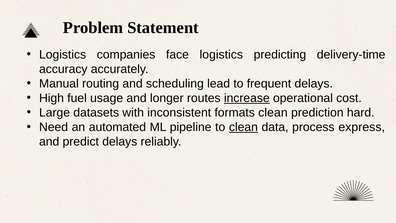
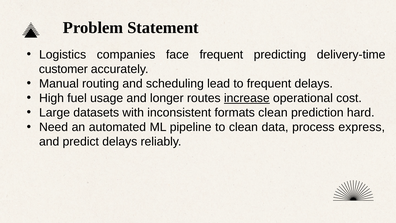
face logistics: logistics -> frequent (221, 54)
accuracy: accuracy -> customer (63, 69)
clean underline: present -> none (243, 127)
